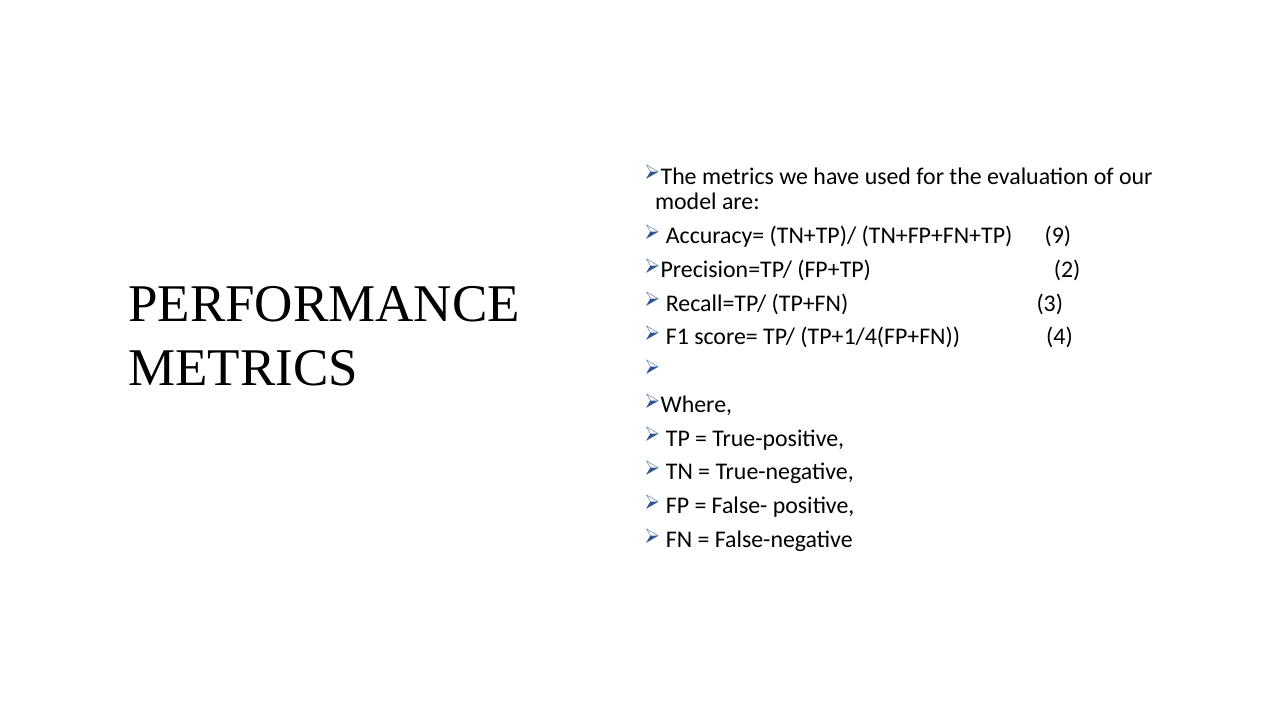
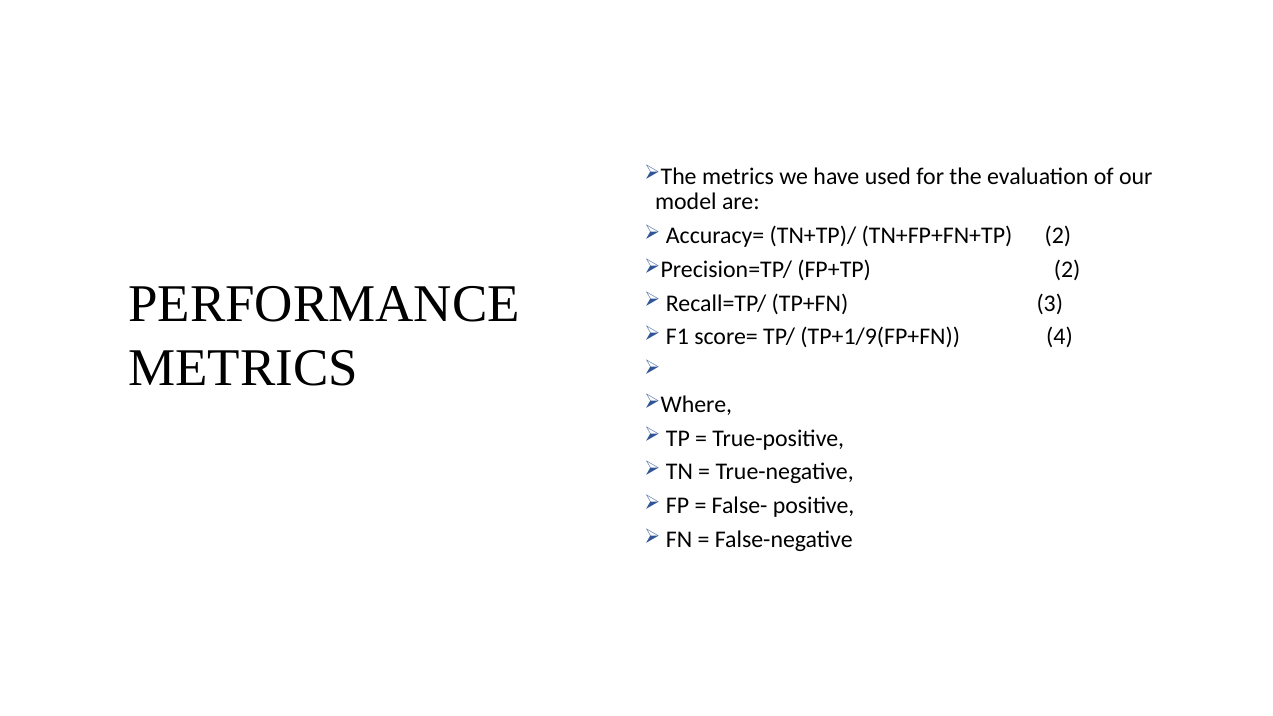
TN+FP+FN+TP 9: 9 -> 2 (1058, 236)
TP+1/4(FP+FN: TP+1/4(FP+FN -> TP+1/9(FP+FN (880, 337)
